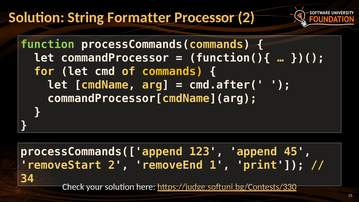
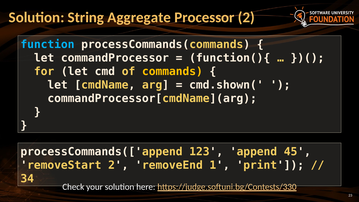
Formatter: Formatter -> Aggregate (139, 17)
function colour: light green -> light blue (47, 45)
cmd.after(: cmd.after( -> cmd.shown( (226, 85)
